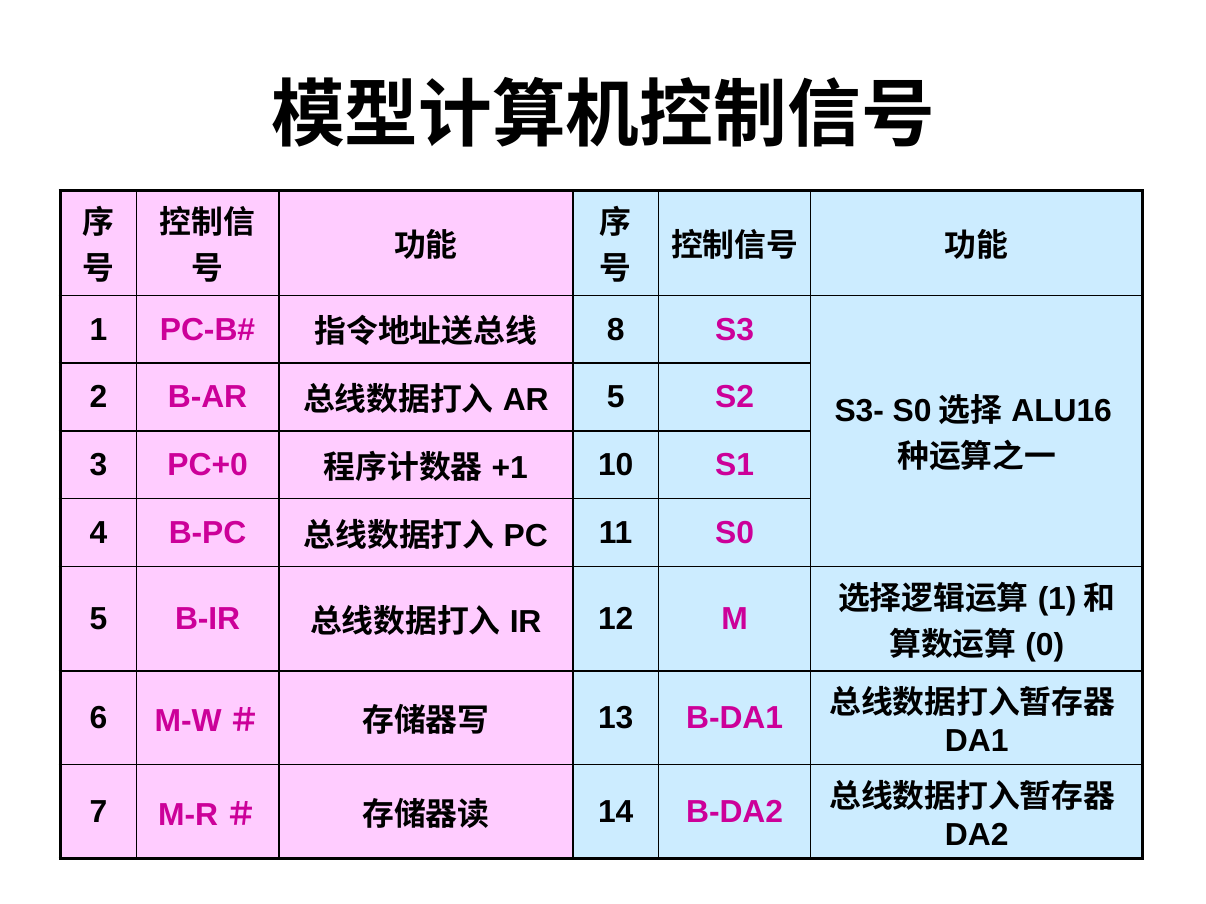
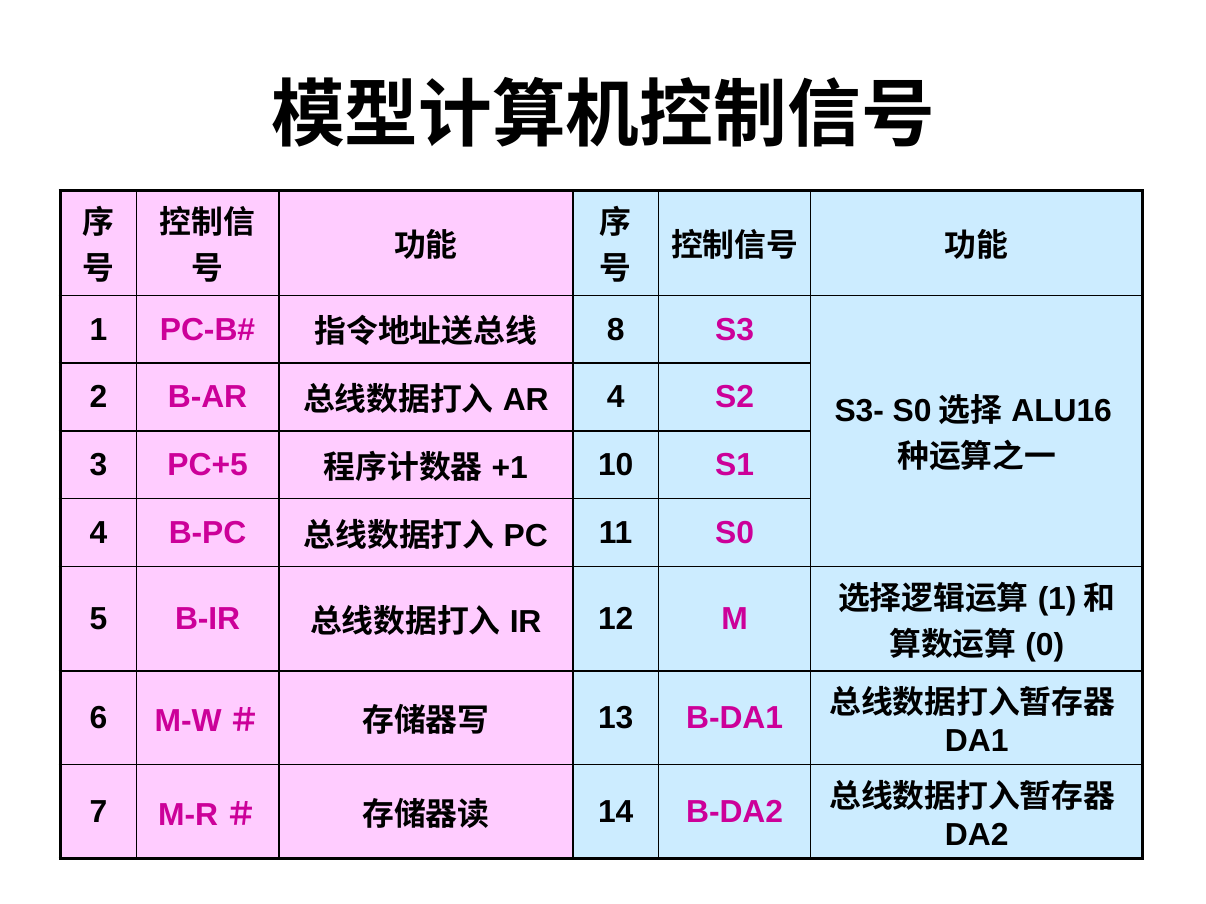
5: 5 -> 4 (616, 398)
PC+0: PC+0 -> PC+5 (208, 465)
